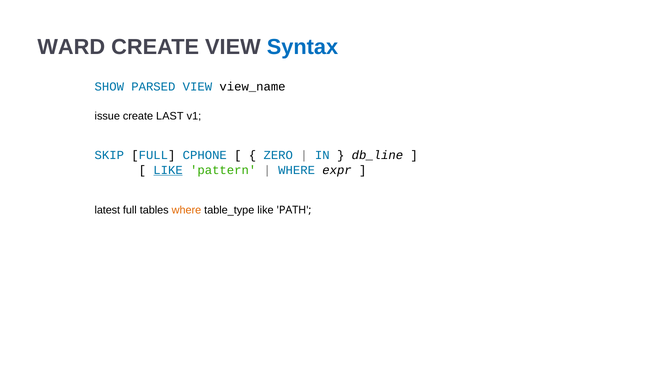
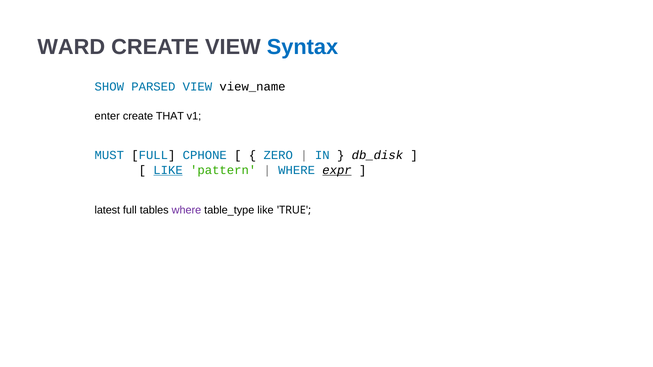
issue: issue -> enter (107, 116)
LAST: LAST -> THAT (170, 116)
SKIP: SKIP -> MUST (109, 156)
db_line: db_line -> db_disk (377, 156)
expr underline: none -> present (337, 170)
where colour: orange -> purple (186, 210)
PATH: PATH -> TRUE (294, 210)
